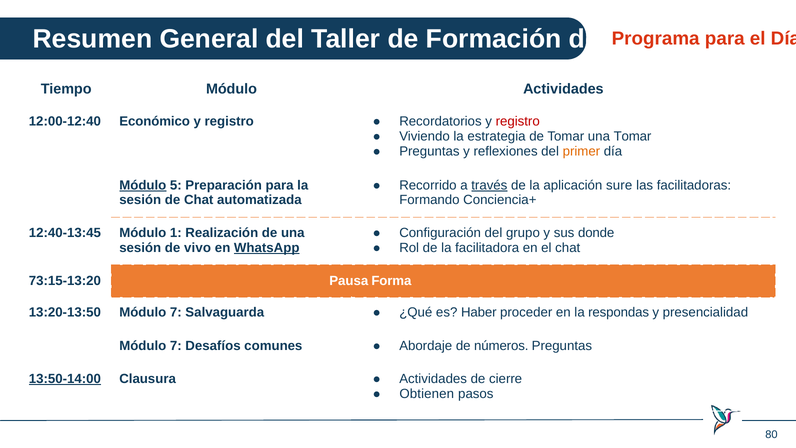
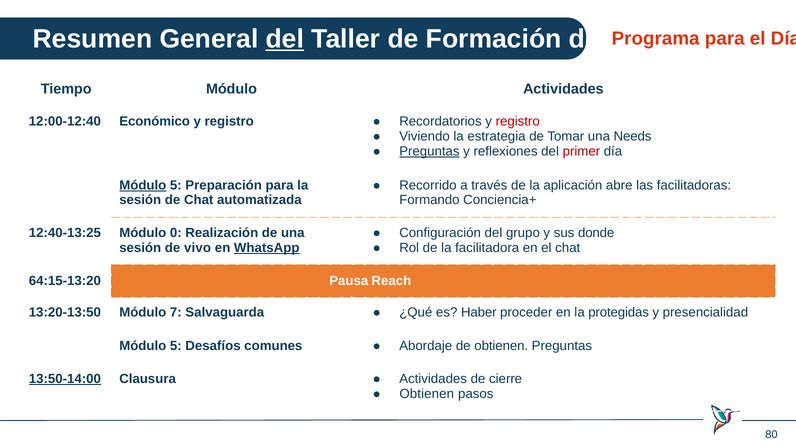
del underline: none -> present (285, 39)
una Tomar: Tomar -> Needs (633, 136)
Preguntas underline: none -> present (429, 151)
primer colour: orange -> red (581, 151)
través underline: present -> none (489, 185)
sure: sure -> abre (619, 185)
12:40-13:45: 12:40-13:45 -> 12:40-13:25 (65, 233)
1: 1 -> 0 (176, 233)
73:15-13:20: 73:15-13:20 -> 64:15-13:20 (65, 281)
Forma: Forma -> Reach (391, 281)
respondas: respondas -> protegidas (619, 312)
7: 7 -> 5 (176, 346)
de números: números -> obtienen (501, 346)
